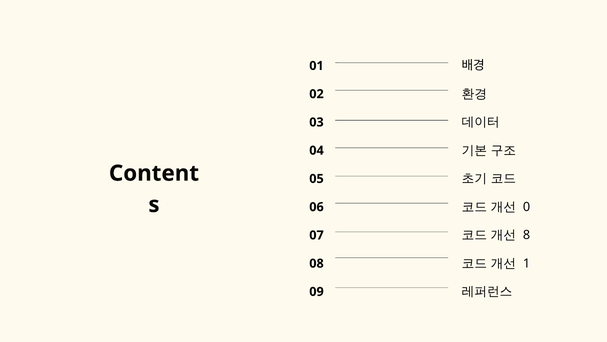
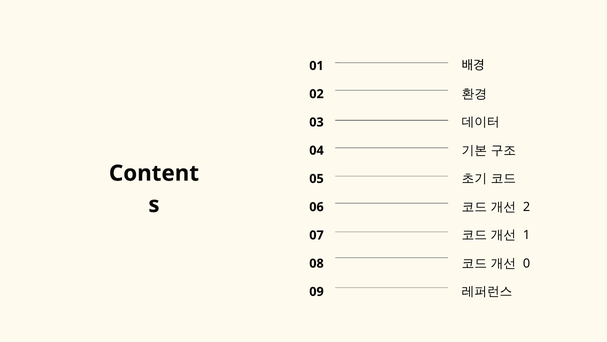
0: 0 -> 2 (527, 207)
8: 8 -> 1 (527, 235)
1: 1 -> 0 (527, 263)
